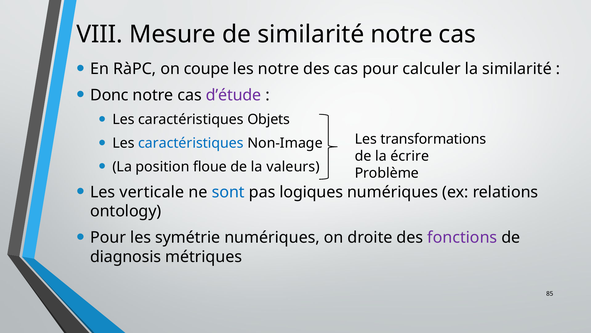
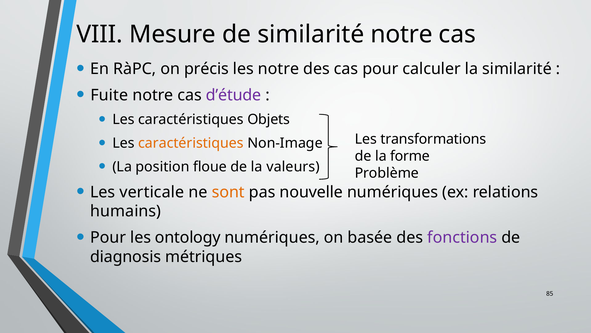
coupe: coupe -> précis (206, 69)
Donc: Donc -> Fuite (109, 95)
caractéristiques colour: blue -> orange (191, 143)
écrire: écrire -> forme (410, 156)
sont colour: blue -> orange (228, 192)
logiques: logiques -> nouvelle (311, 192)
ontology: ontology -> humains (126, 211)
symétrie: symétrie -> ontology (188, 237)
droite: droite -> basée (370, 237)
